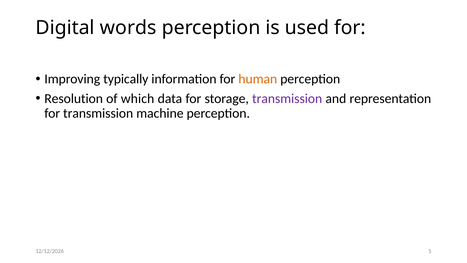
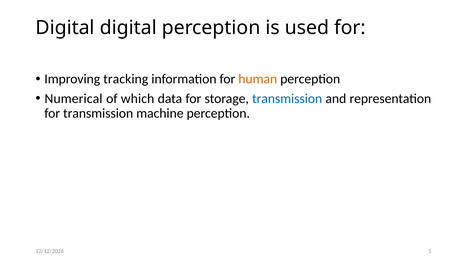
Digital words: words -> digital (128, 28)
typically: typically -> tracking (126, 79)
Resolution: Resolution -> Numerical (74, 99)
transmission colour: purple -> blue (287, 99)
